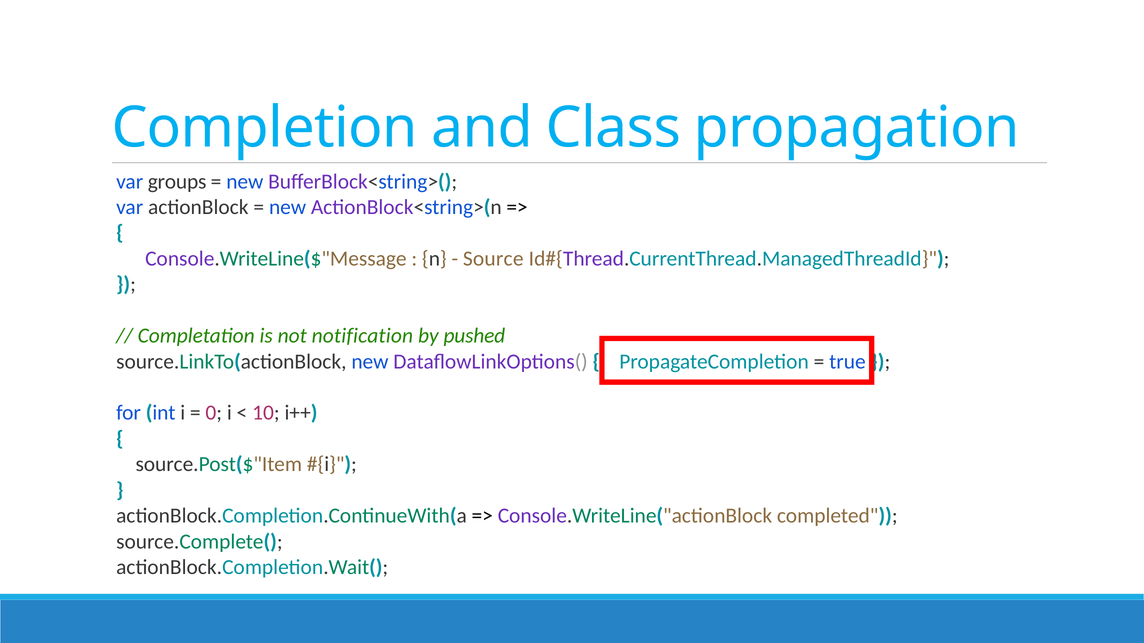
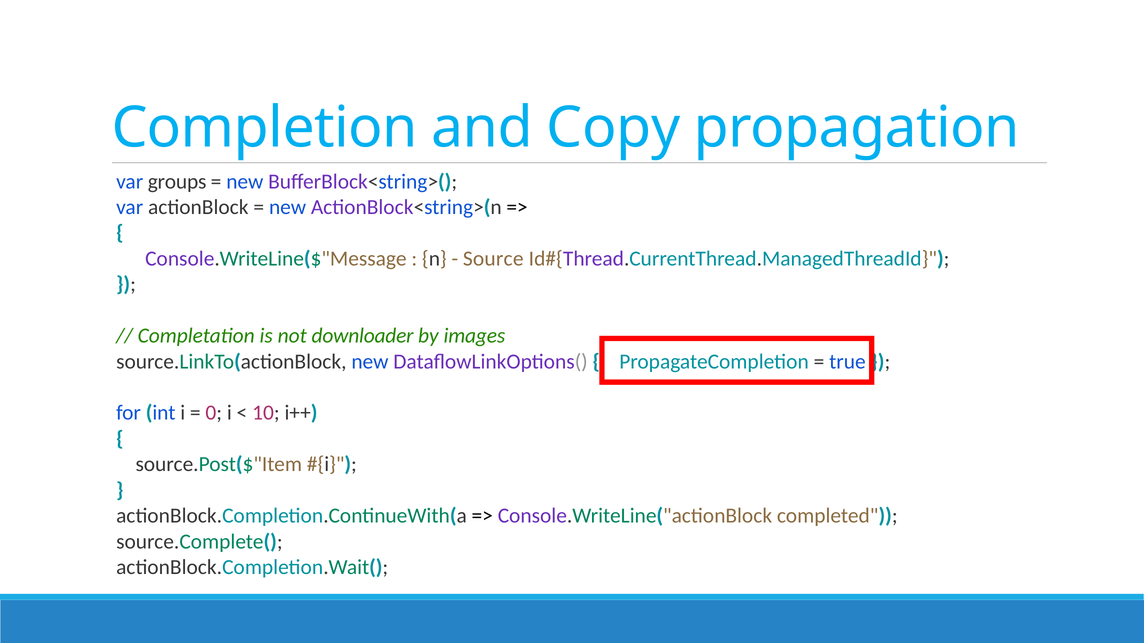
Class: Class -> Copy (613, 128)
notification: notification -> downloader (363, 336)
pushed: pushed -> images (474, 336)
